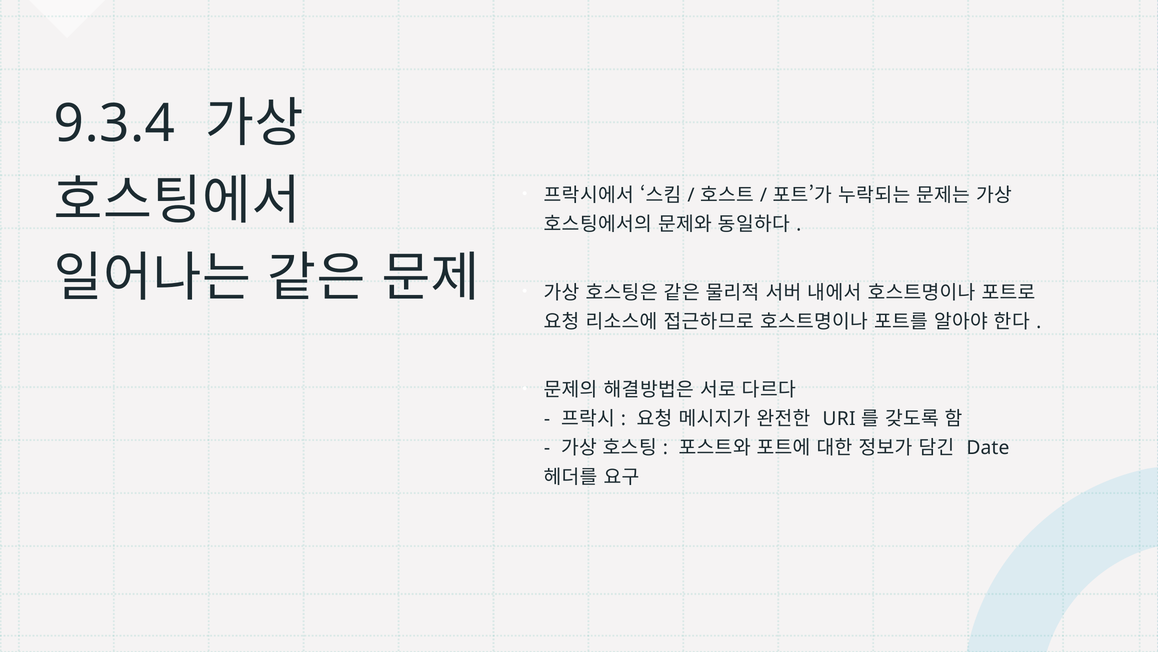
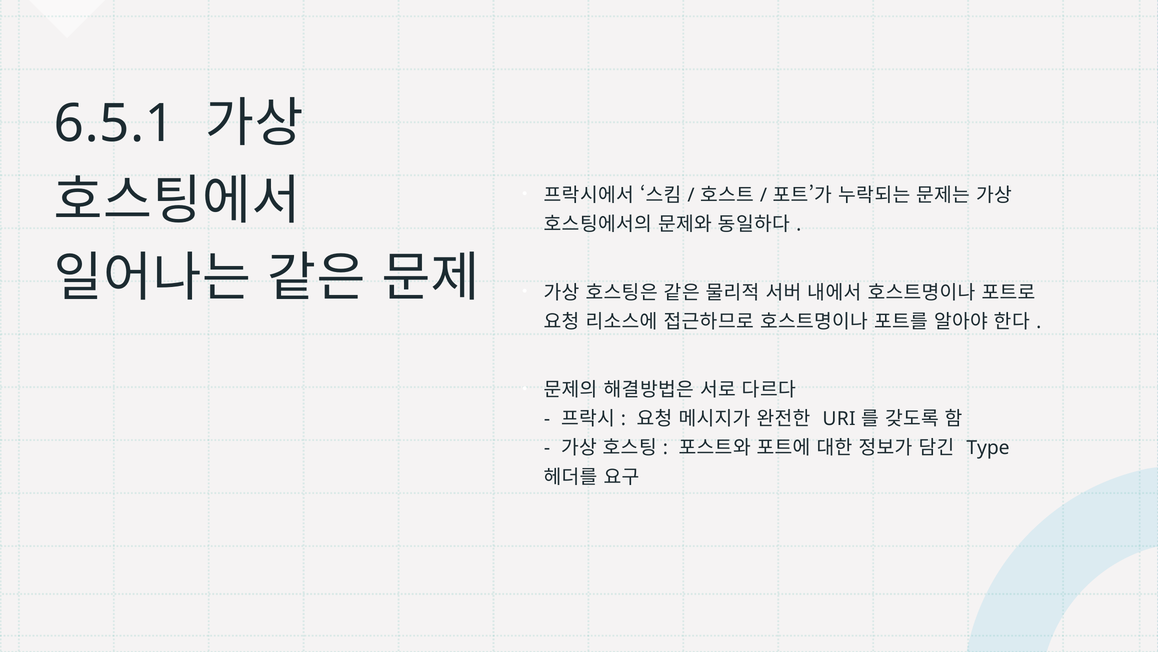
9.3.4: 9.3.4 -> 6.5.1 (115, 124)
Date: Date -> Type (988, 448)
